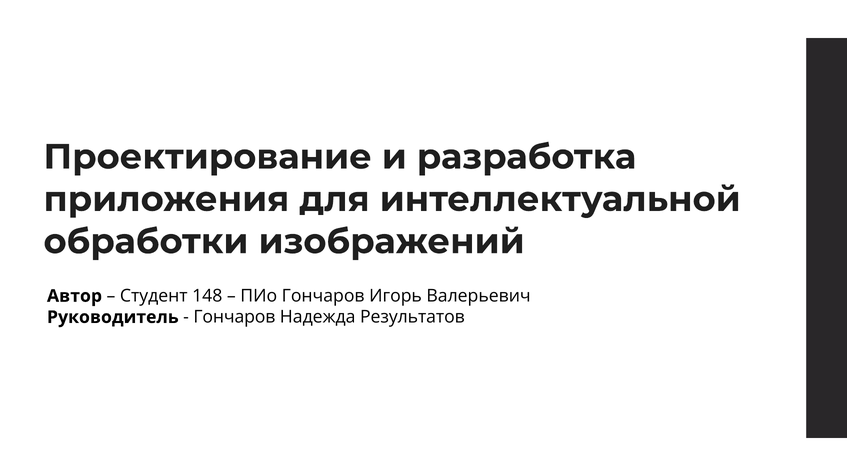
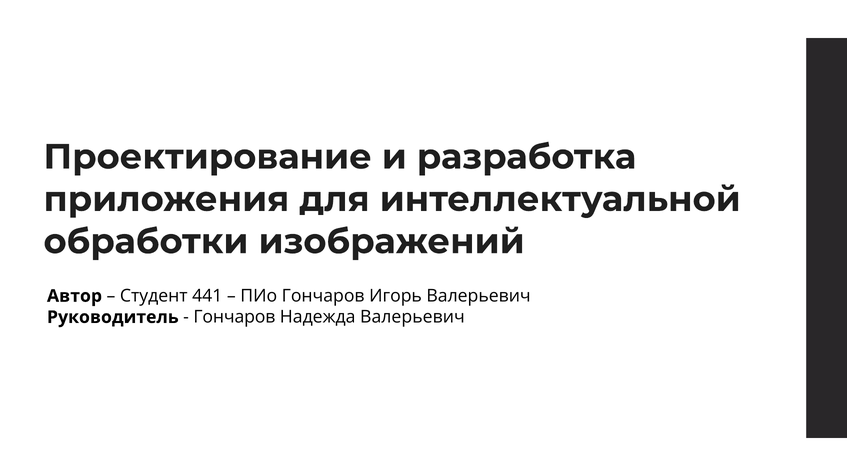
148: 148 -> 441 (207, 296)
Надежда Результатов: Результатов -> Валерьевич (412, 317)
